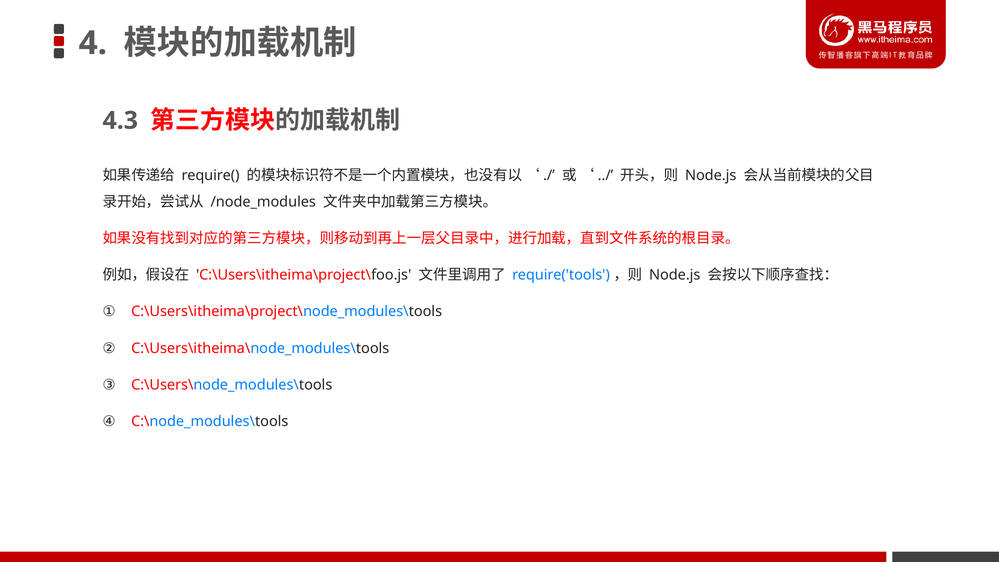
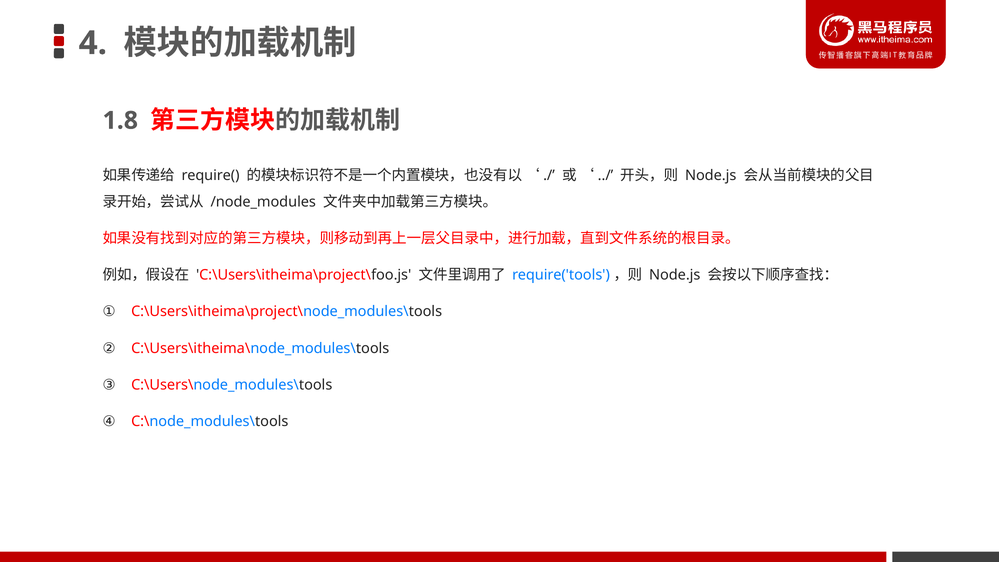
4.3: 4.3 -> 1.8 (120, 121)
